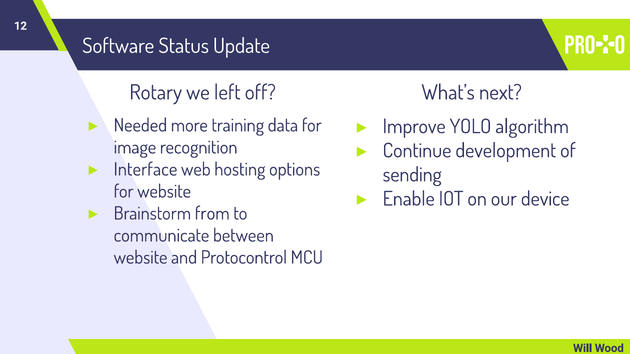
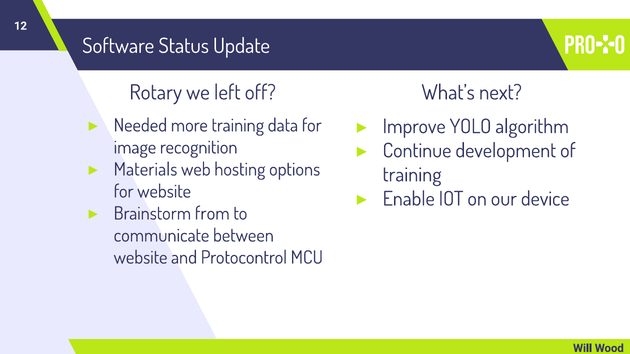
Interface: Interface -> Materials (146, 170)
sending: sending -> training (412, 175)
